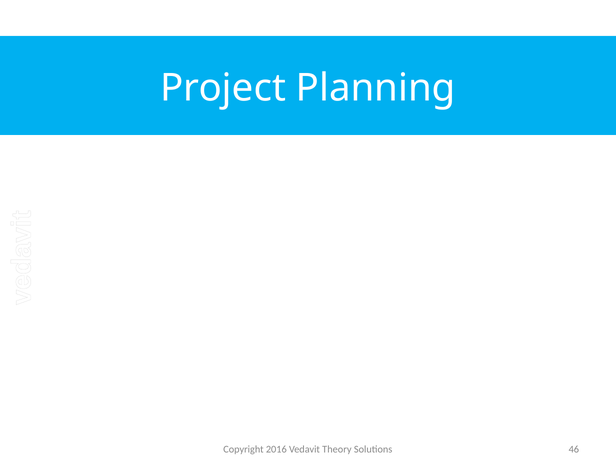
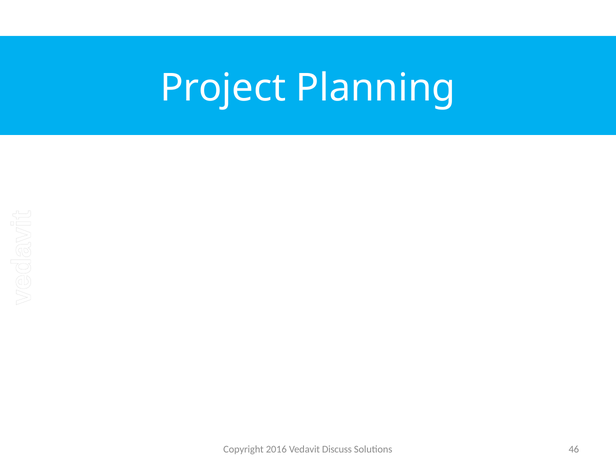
Theory: Theory -> Discuss (337, 450)
